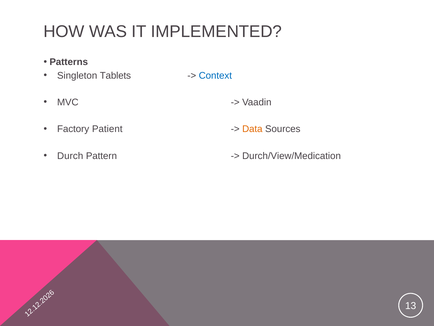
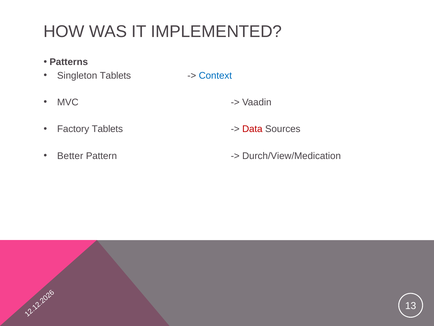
Factory Patient: Patient -> Tablets (107, 129)
Data colour: orange -> red (252, 129)
Durch: Durch -> Better (70, 156)
